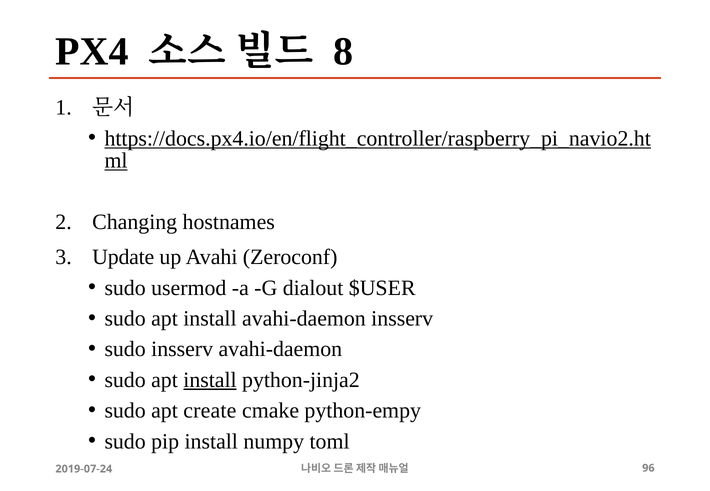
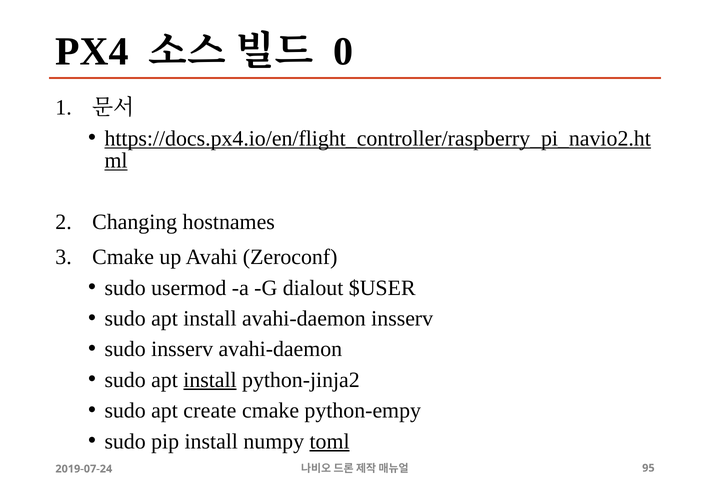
8: 8 -> 0 (343, 52)
Update: Update -> Cmake (123, 257)
toml underline: none -> present (330, 442)
96: 96 -> 95 (648, 469)
